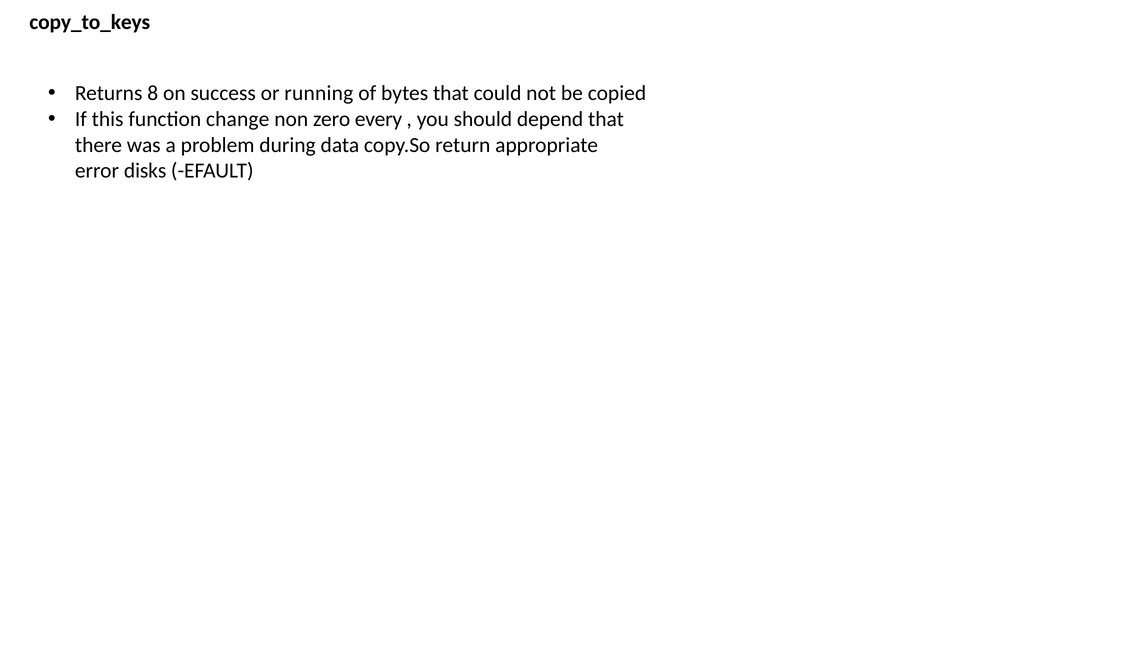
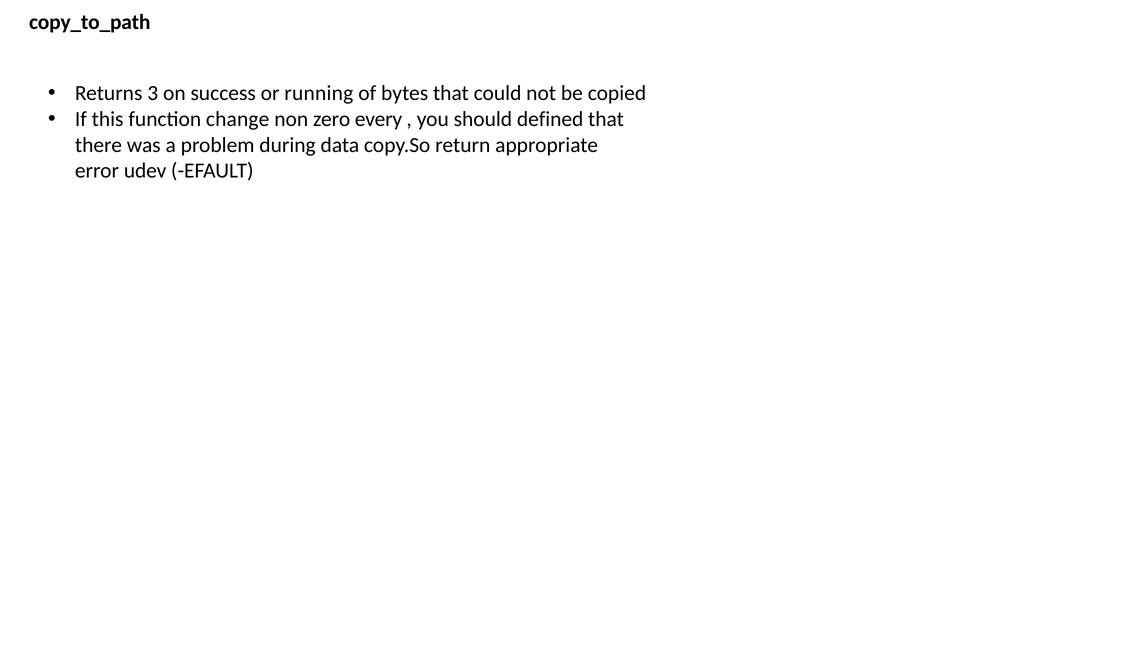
copy_to_keys: copy_to_keys -> copy_to_path (90, 22)
8: 8 -> 3 (153, 93)
depend: depend -> defined (550, 119)
disks: disks -> udev (145, 171)
